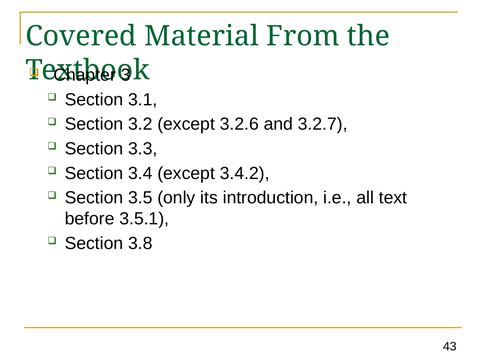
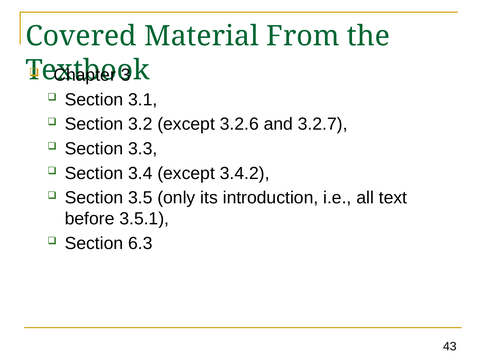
3.8: 3.8 -> 6.3 (140, 244)
